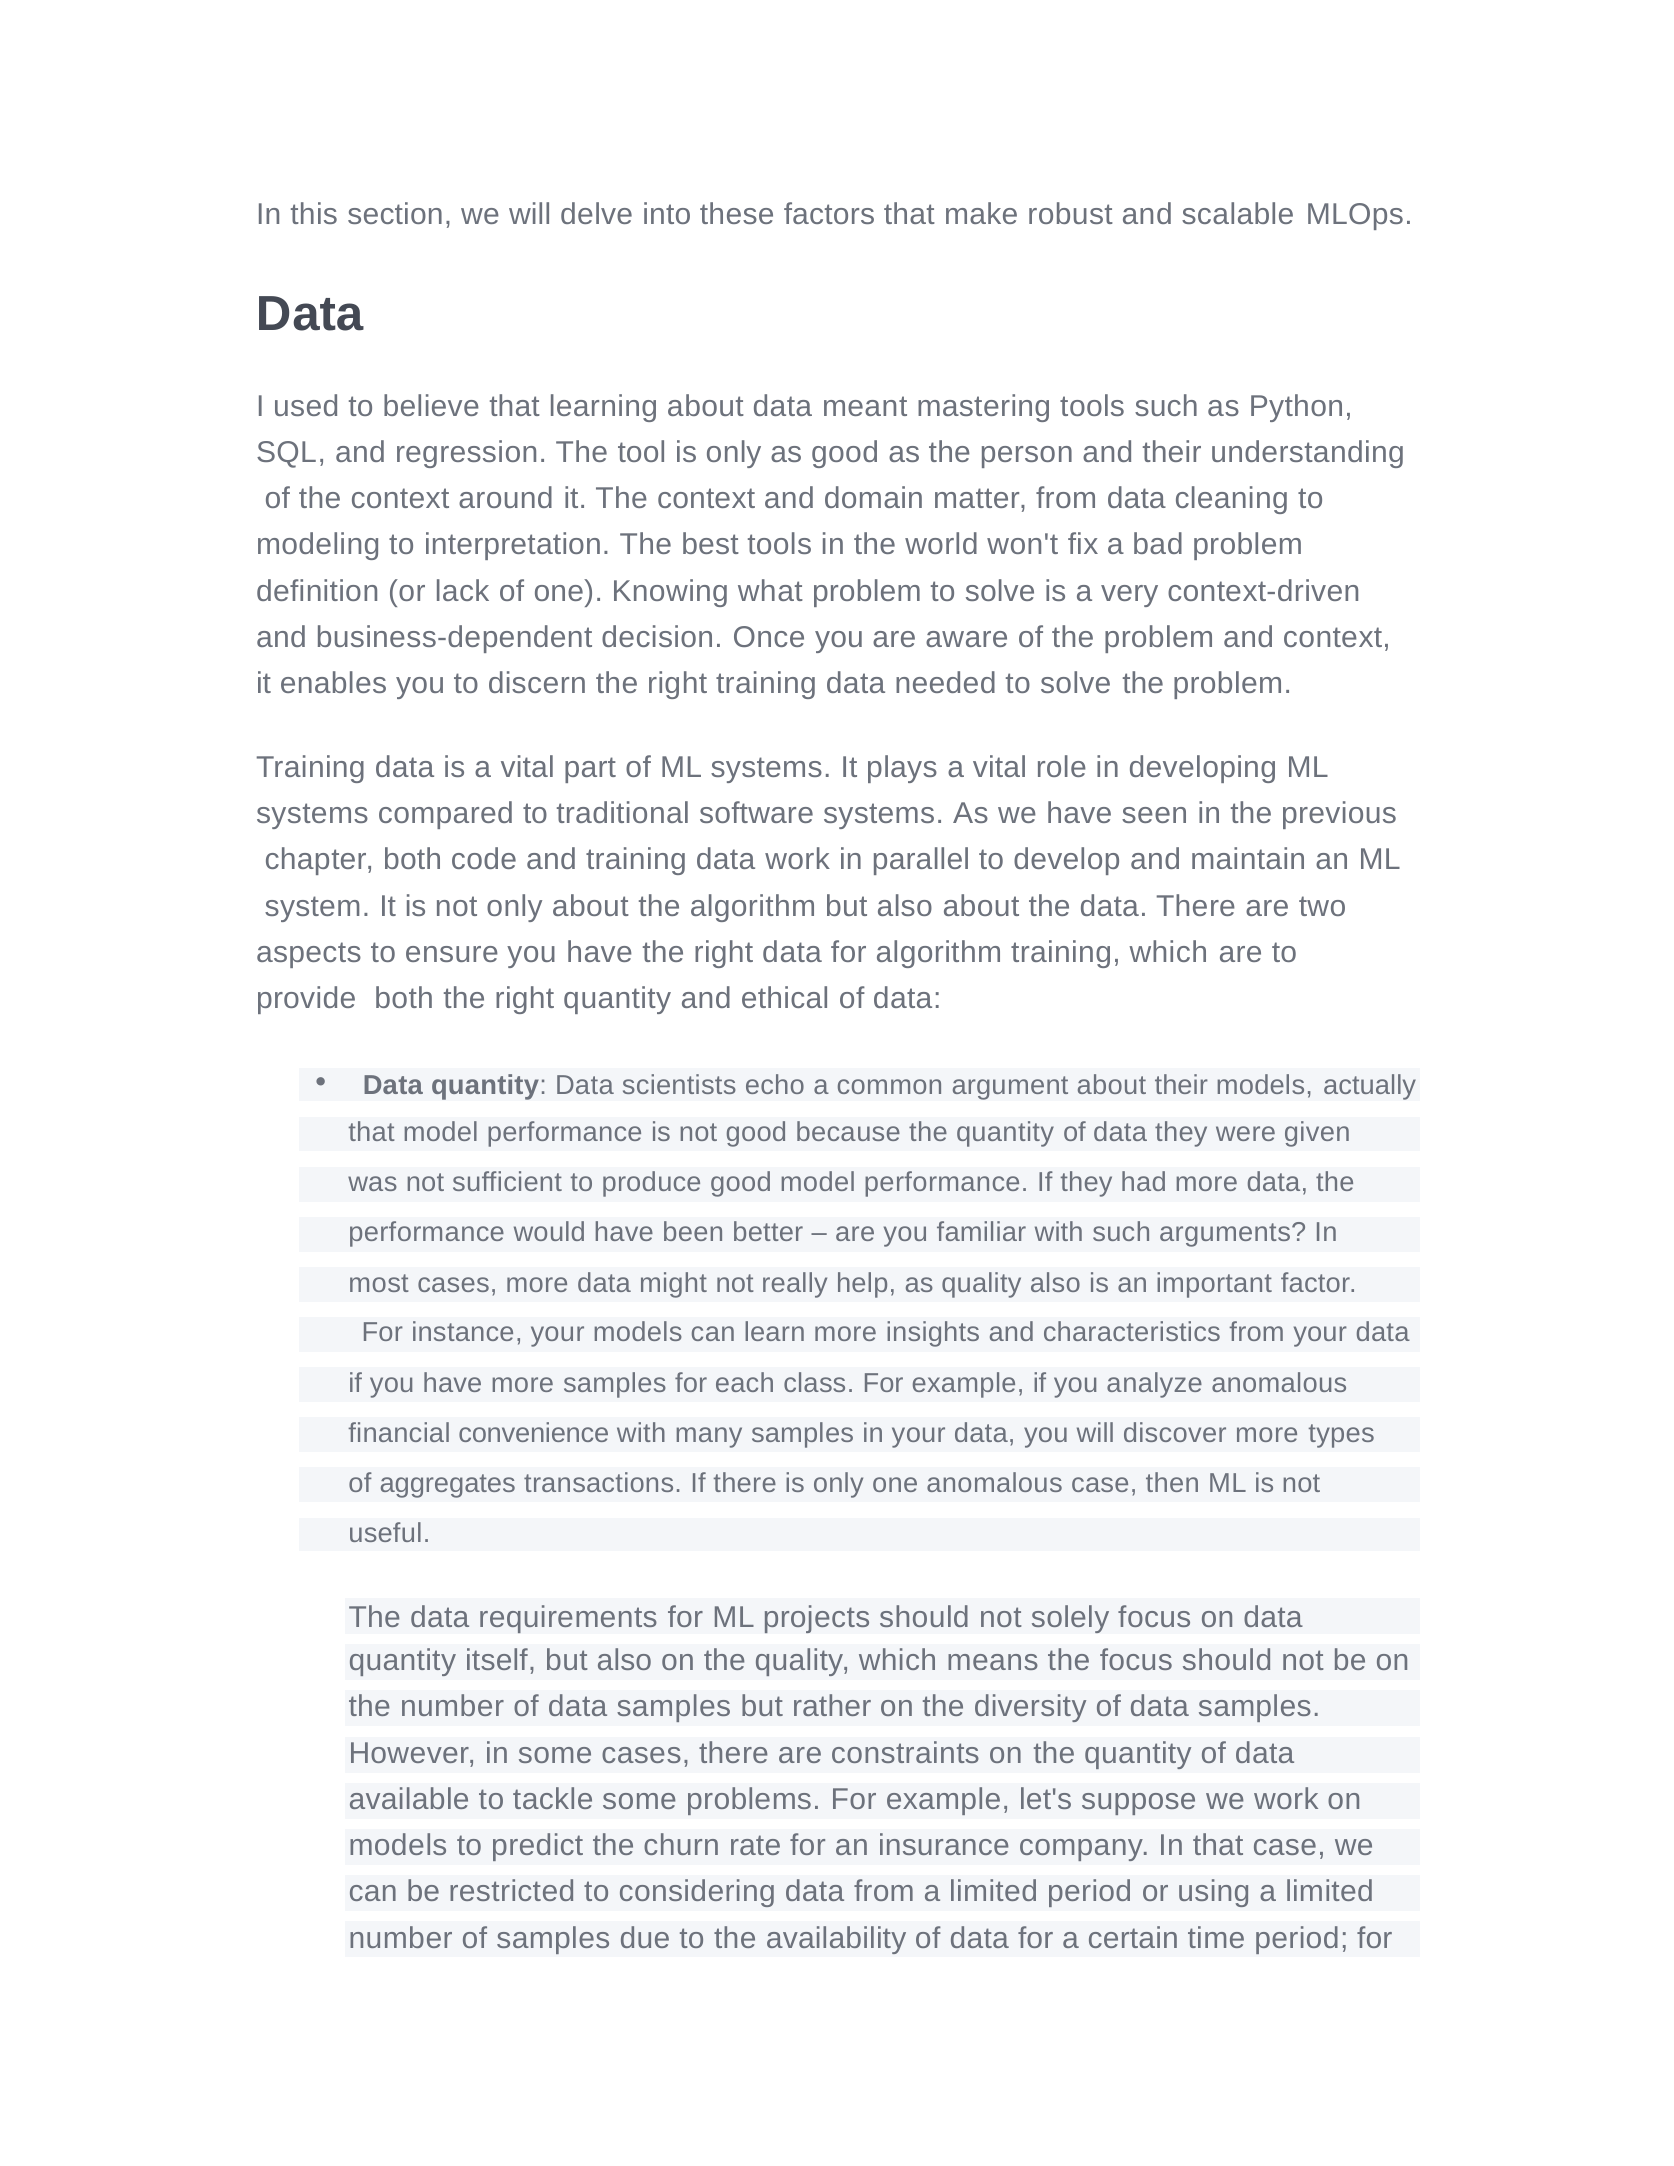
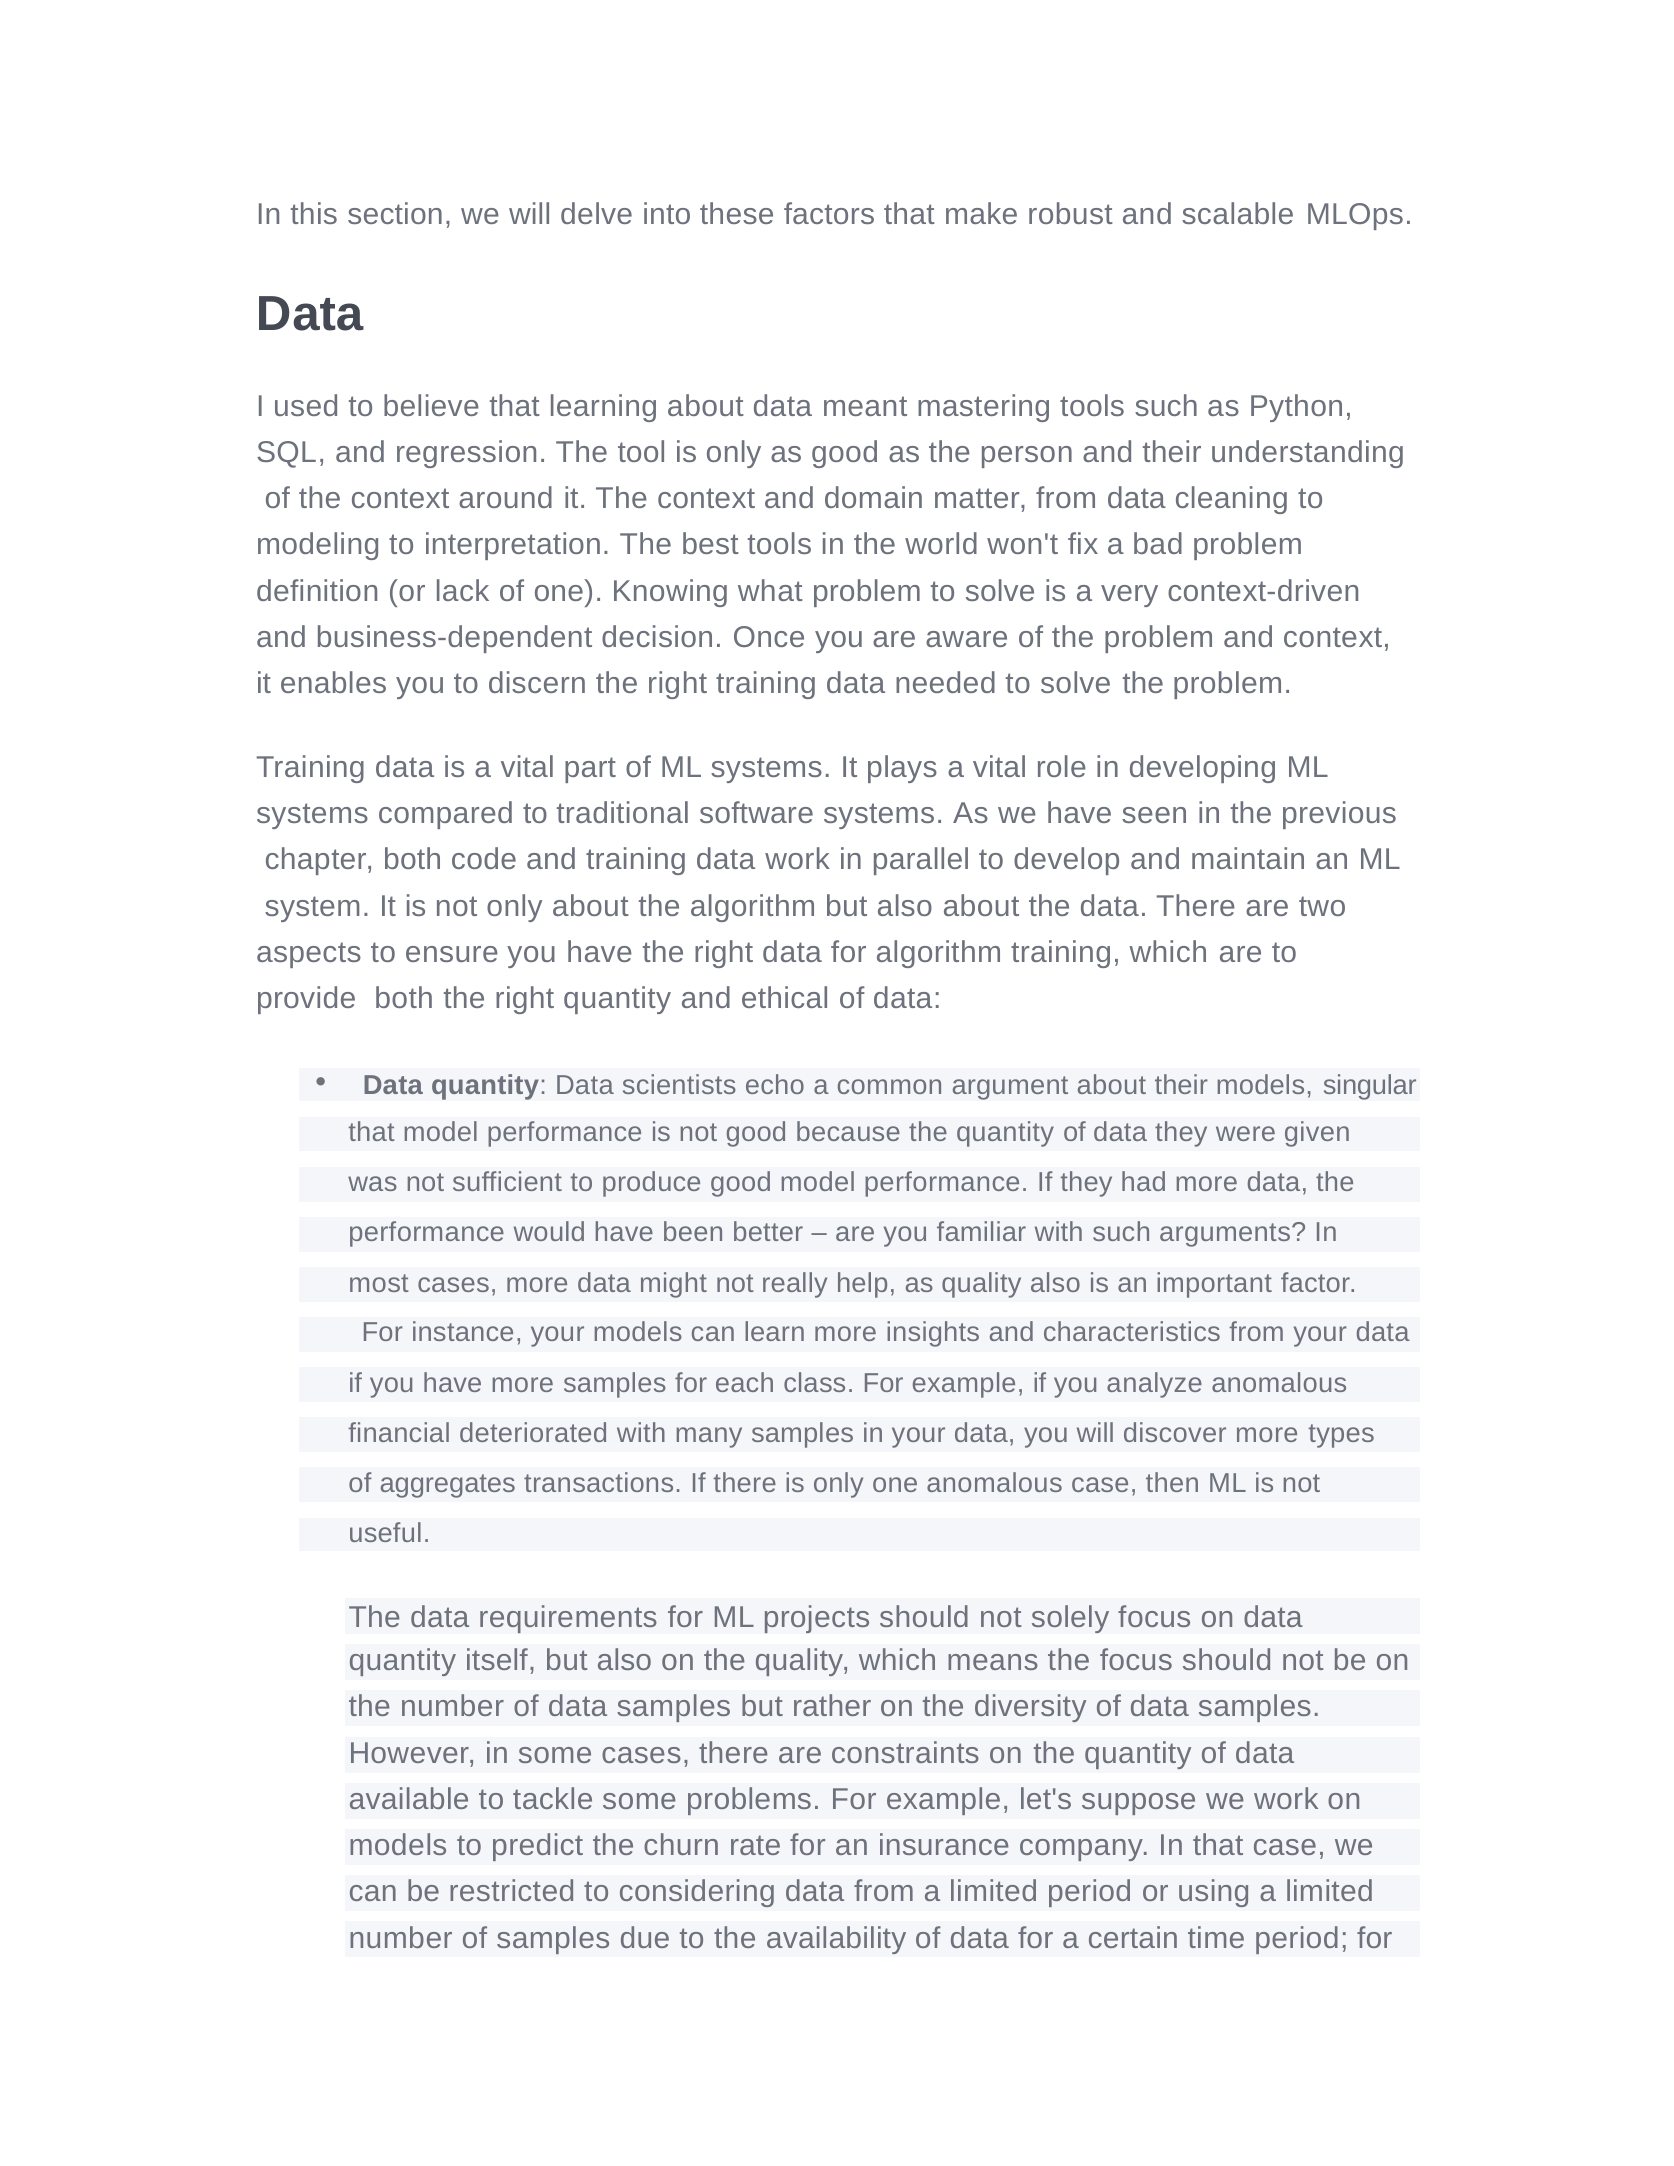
actually: actually -> singular (1370, 1085)
convenience: convenience -> deteriorated (534, 1433)
